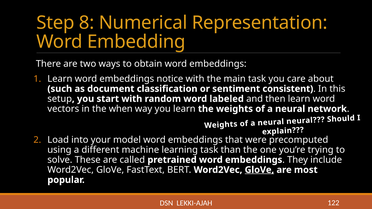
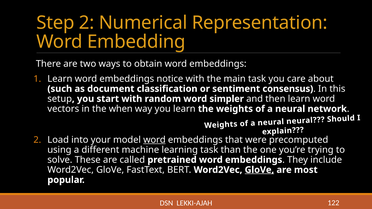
Step 8: 8 -> 2 (87, 23)
consistent: consistent -> consensus (288, 89)
labeled: labeled -> simpler (227, 99)
word underline: none -> present (154, 140)
